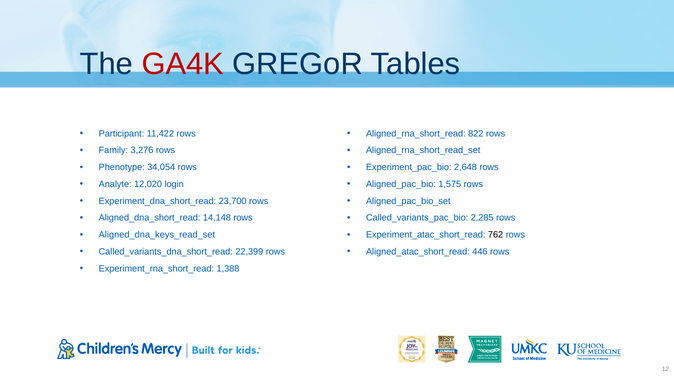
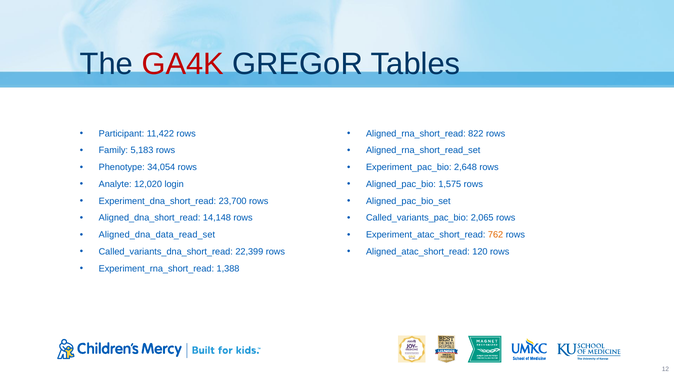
3,276: 3,276 -> 5,183 (142, 150)
2,285: 2,285 -> 2,065 (482, 218)
Aligned_dna_keys_read_set: Aligned_dna_keys_read_set -> Aligned_dna_data_read_set (157, 235)
762 colour: black -> orange (496, 235)
446: 446 -> 120 (480, 252)
